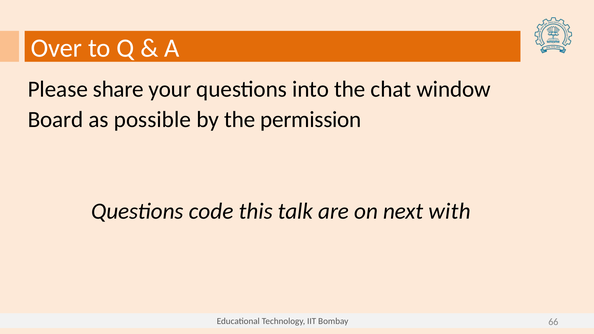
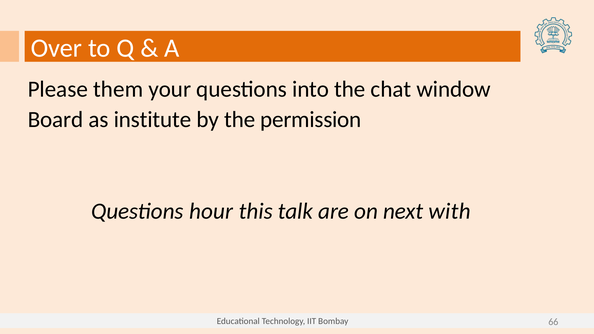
share: share -> them (118, 89)
possible: possible -> institute (153, 120)
code: code -> hour (211, 211)
